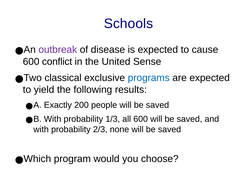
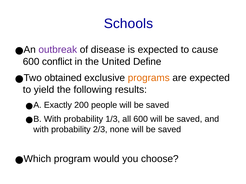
Sense: Sense -> Define (147, 62)
classical: classical -> obtained (63, 78)
programs colour: blue -> orange (149, 78)
